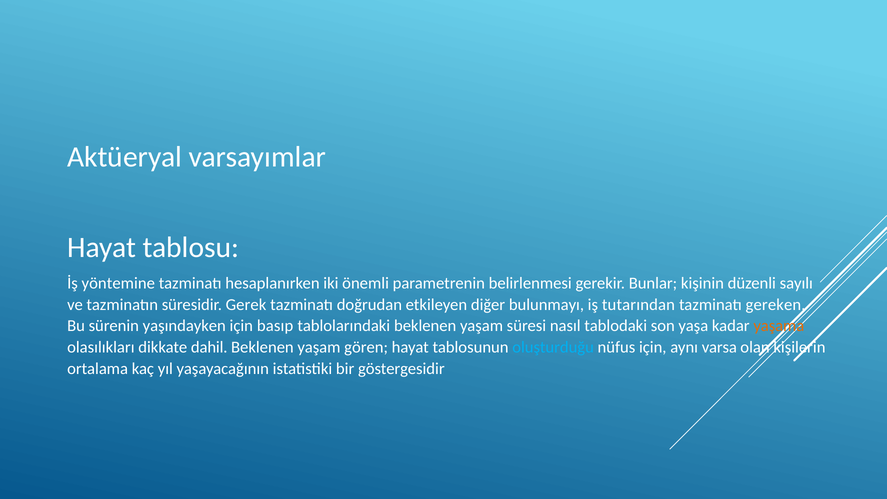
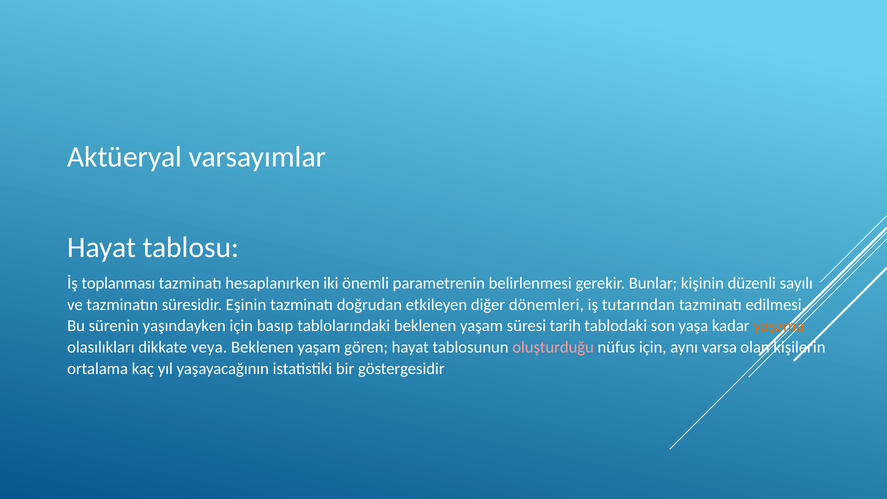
yöntemine: yöntemine -> toplanması (118, 283)
Gerek: Gerek -> Eşinin (246, 305)
bulunmayı: bulunmayı -> dönemleri (546, 305)
gereken: gereken -> edilmesi (776, 305)
nasıl: nasıl -> tarih (565, 326)
dahil: dahil -> veya (209, 347)
oluşturduğu colour: light blue -> pink (553, 347)
